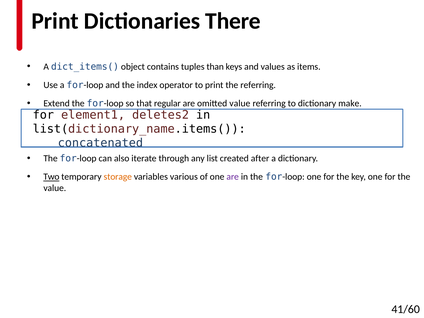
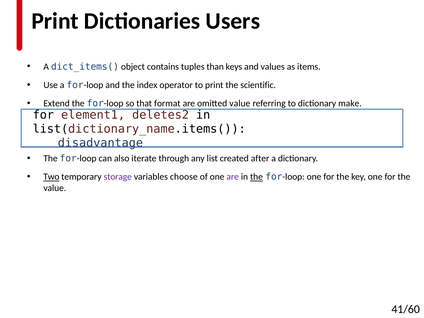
There: There -> Users (233, 21)
the referring: referring -> scientific (258, 85)
regular: regular -> format (167, 103)
concatenated: concatenated -> disadvantage (100, 143)
storage colour: orange -> purple (118, 177)
various: various -> choose (184, 177)
the underline: none -> present (256, 177)
